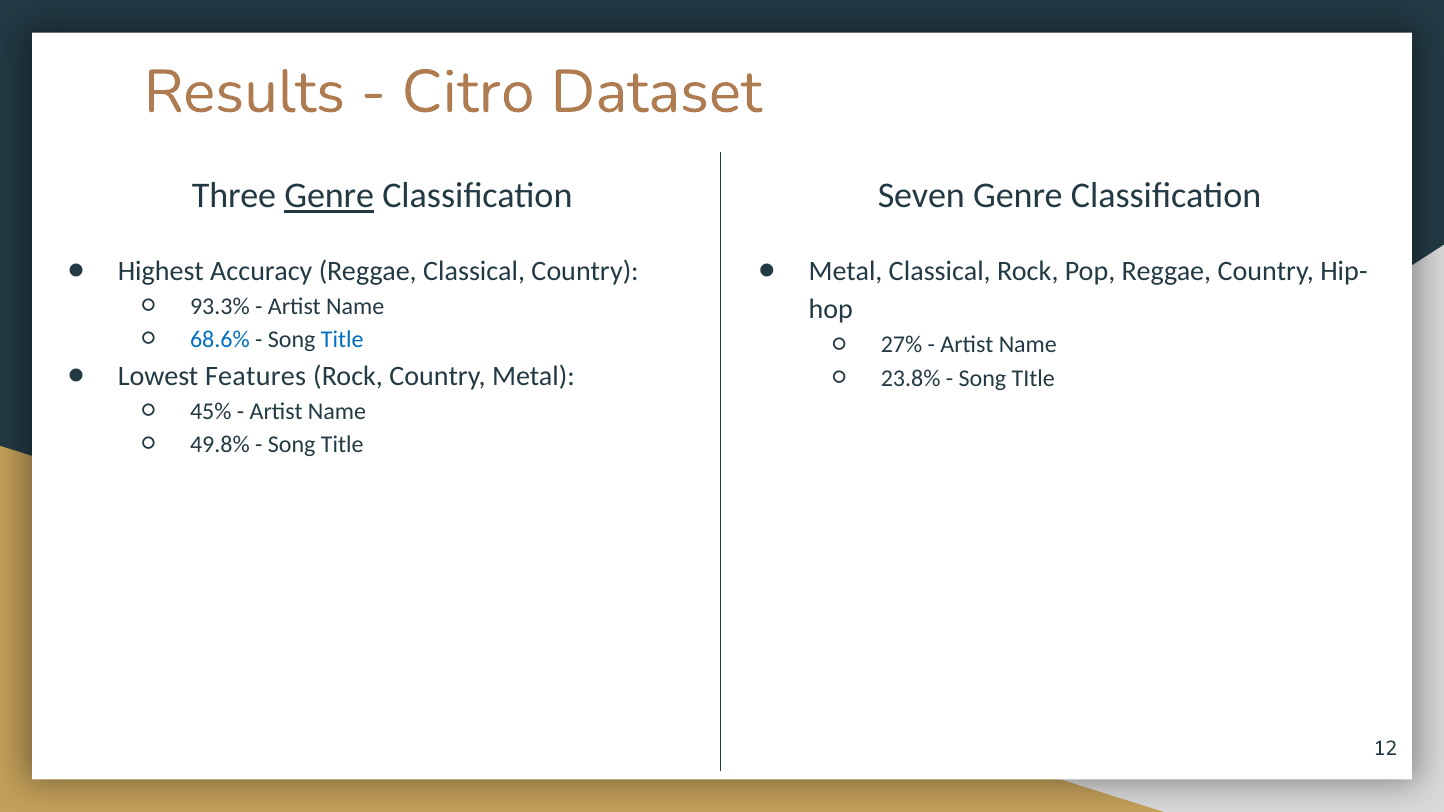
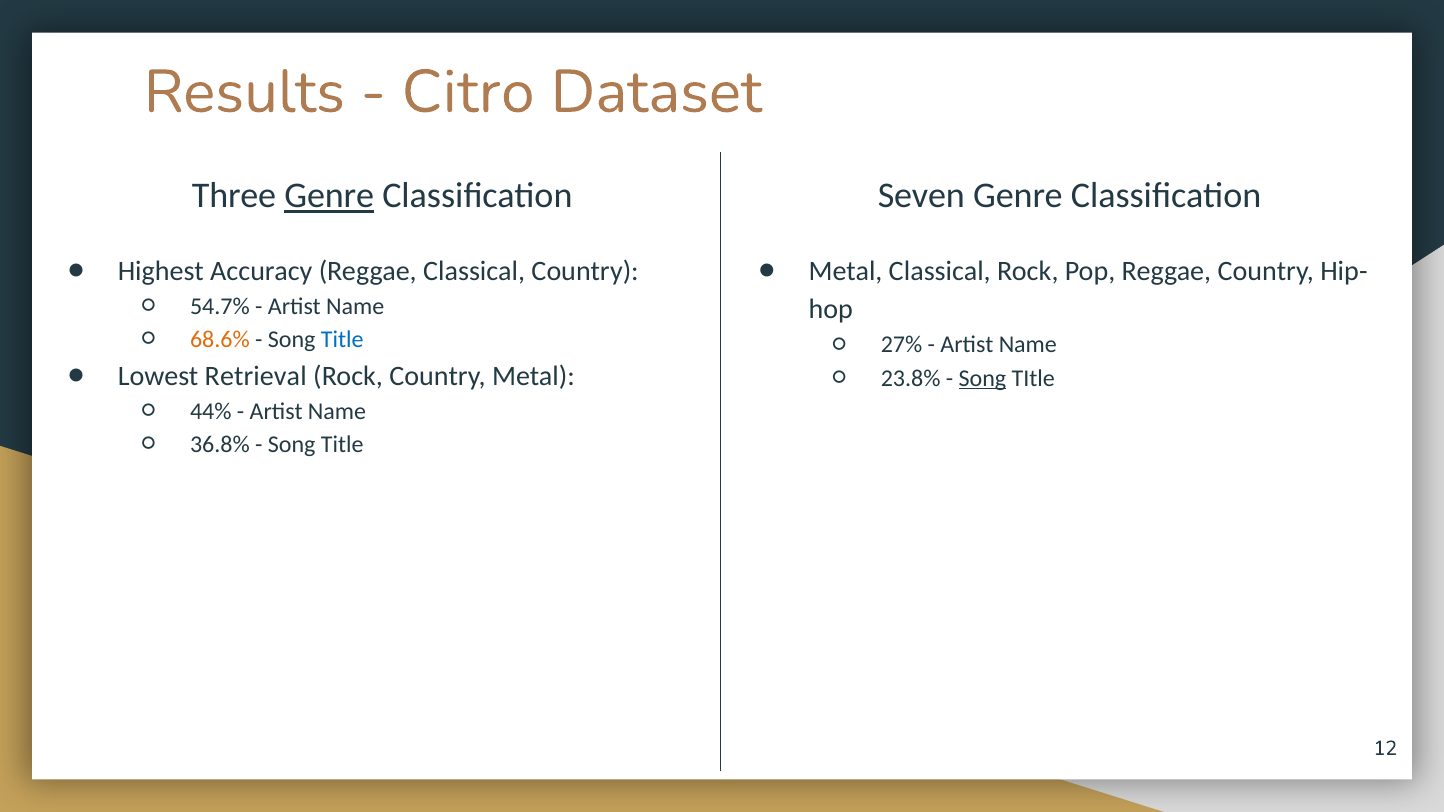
93.3%: 93.3% -> 54.7% (220, 306)
68.6% colour: blue -> orange (220, 340)
Features: Features -> Retrieval (256, 376)
Song underline: none -> present (982, 378)
45%: 45% -> 44% (211, 411)
49.8%: 49.8% -> 36.8% (220, 445)
